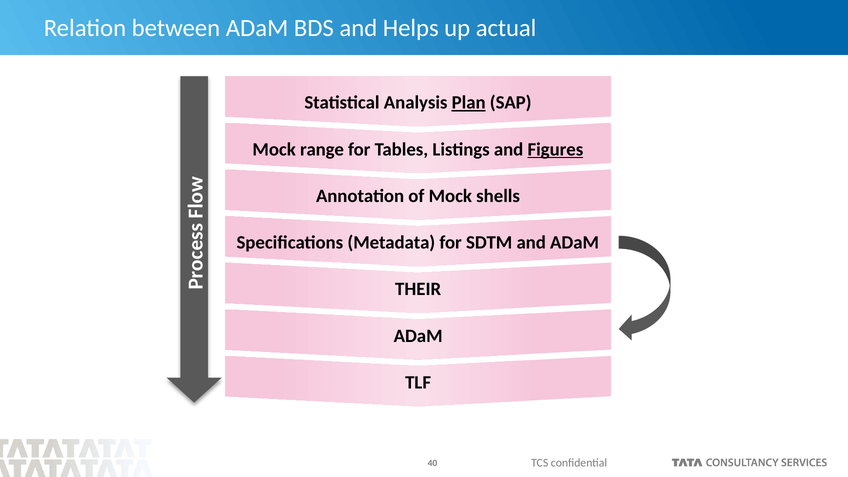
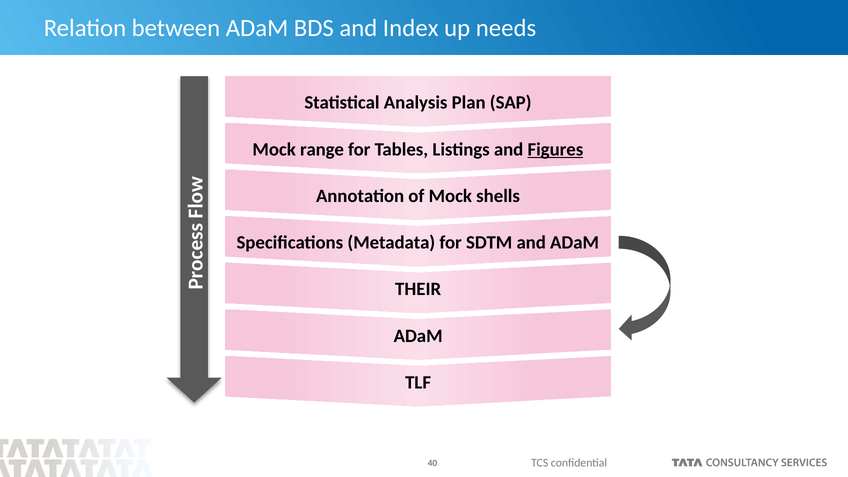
Helps: Helps -> Index (411, 28)
actual: actual -> needs (506, 28)
Plan underline: present -> none (469, 103)
